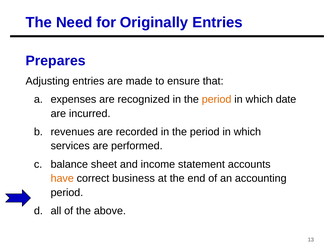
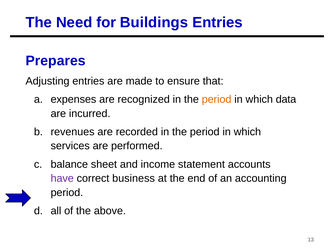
Originally: Originally -> Buildings (154, 22)
date: date -> data (286, 99)
have colour: orange -> purple (62, 178)
